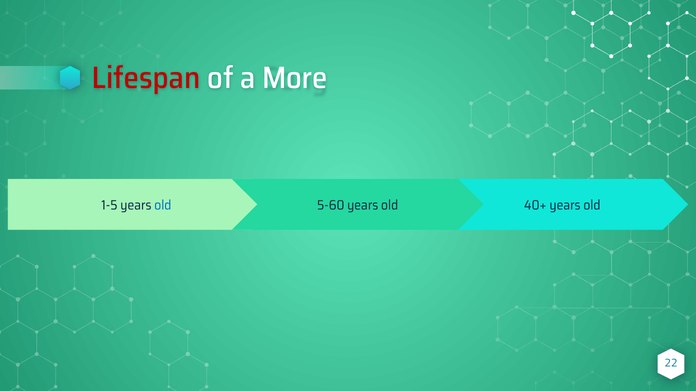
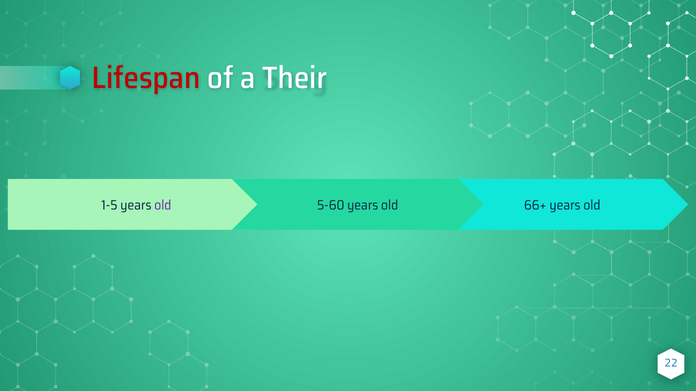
More: More -> Their (295, 78)
old colour: blue -> purple (163, 206)
40+: 40+ -> 66+ (535, 206)
